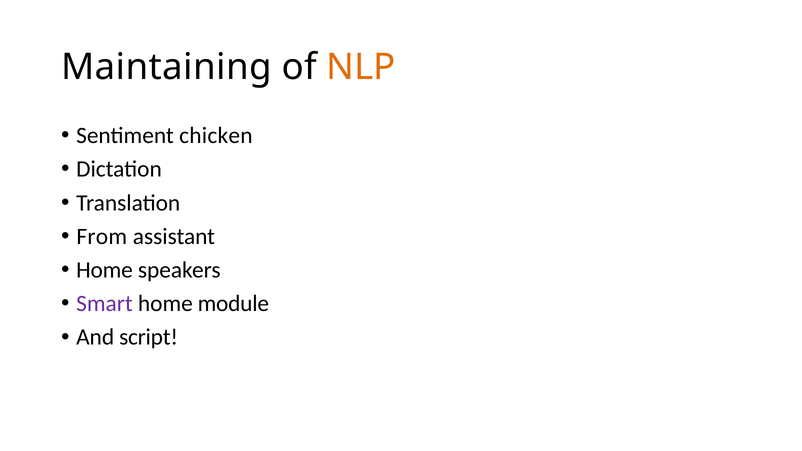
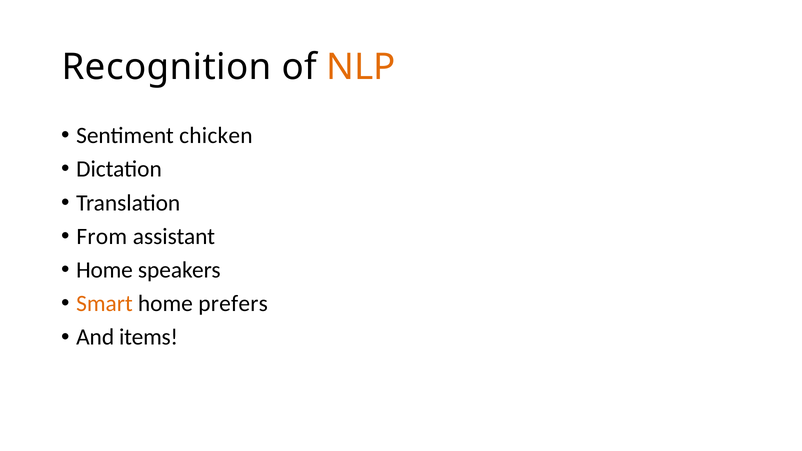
Maintaining: Maintaining -> Recognition (167, 67)
Smart colour: purple -> orange (104, 304)
module: module -> prefers (233, 304)
script: script -> items (149, 337)
